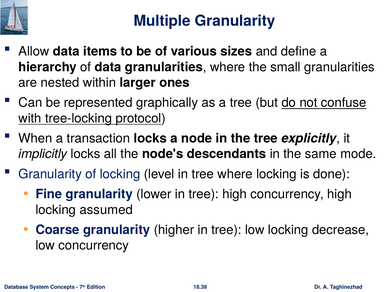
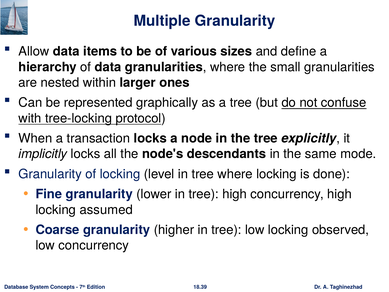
decrease: decrease -> observed (341, 230)
